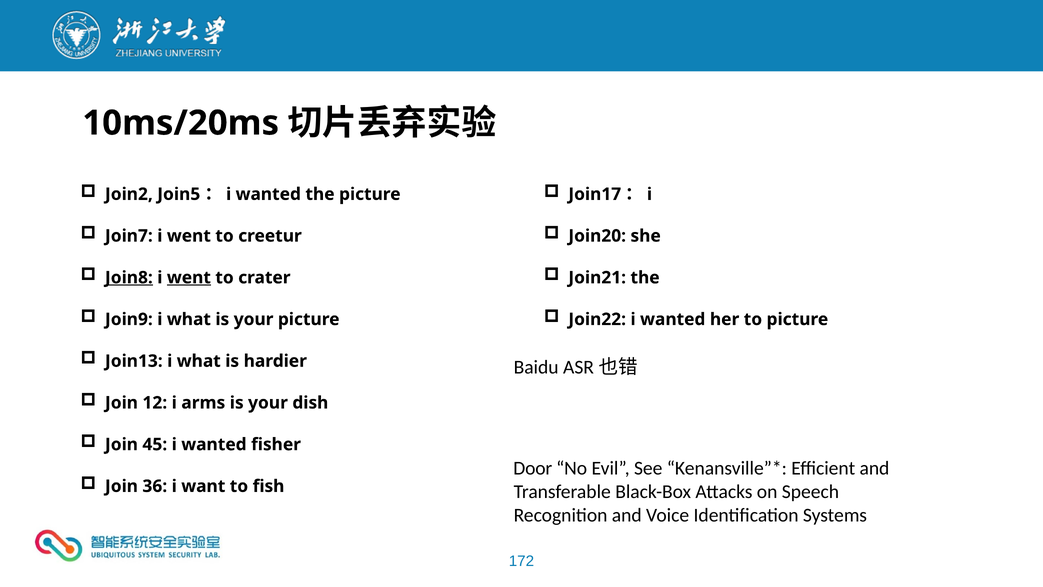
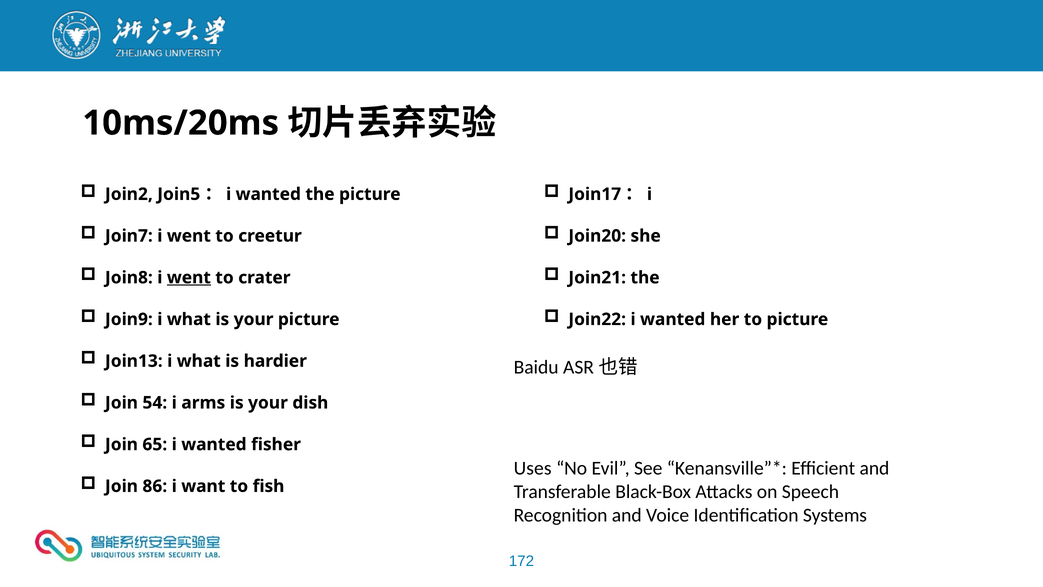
Join8 underline: present -> none (129, 277)
12: 12 -> 54 (155, 403)
45: 45 -> 65 (155, 444)
Door: Door -> Uses (533, 468)
36: 36 -> 86 (155, 486)
